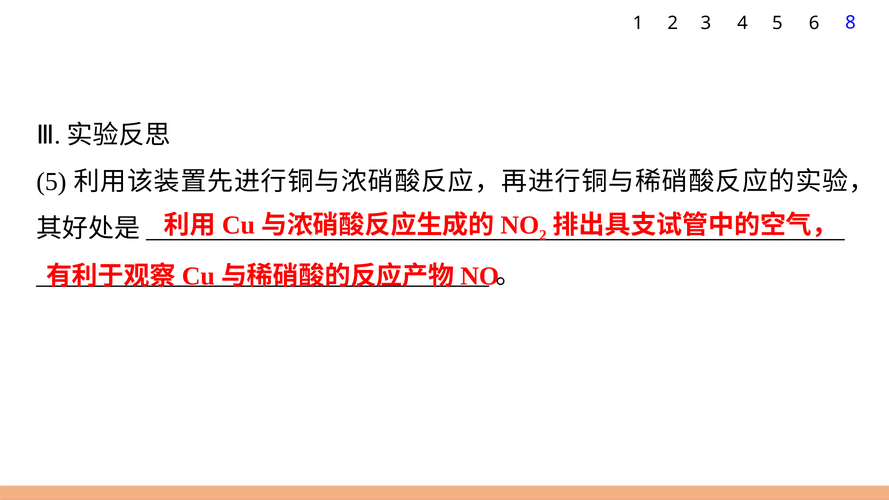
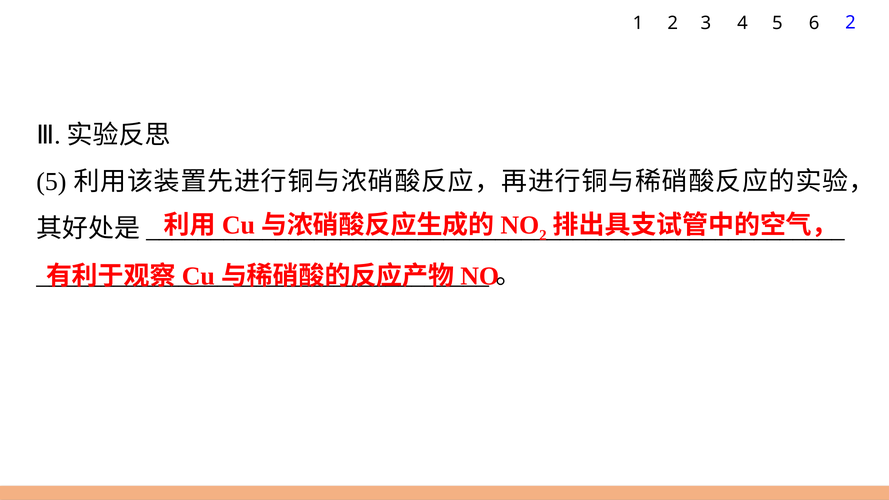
6 8: 8 -> 2 (850, 23)
